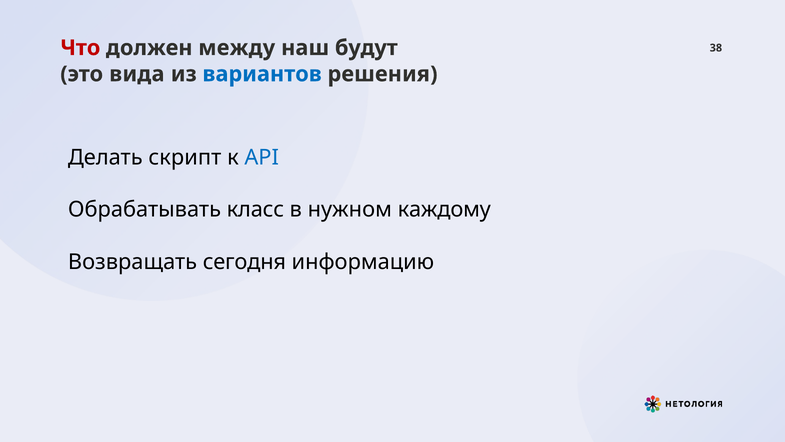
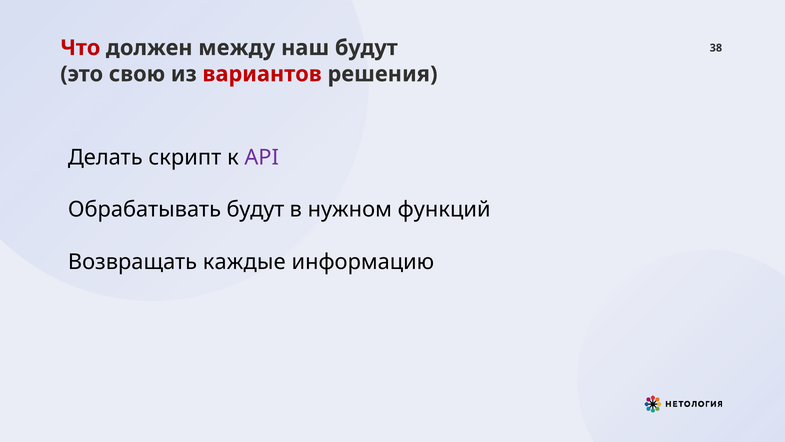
вида: вида -> свою (137, 74)
вариантов colour: blue -> red (262, 74)
API colour: blue -> purple (262, 157)
Обрабатывать класс: класс -> будут (255, 210)
каждому: каждому -> функций (444, 210)
сегодня: сегодня -> каждые (244, 262)
